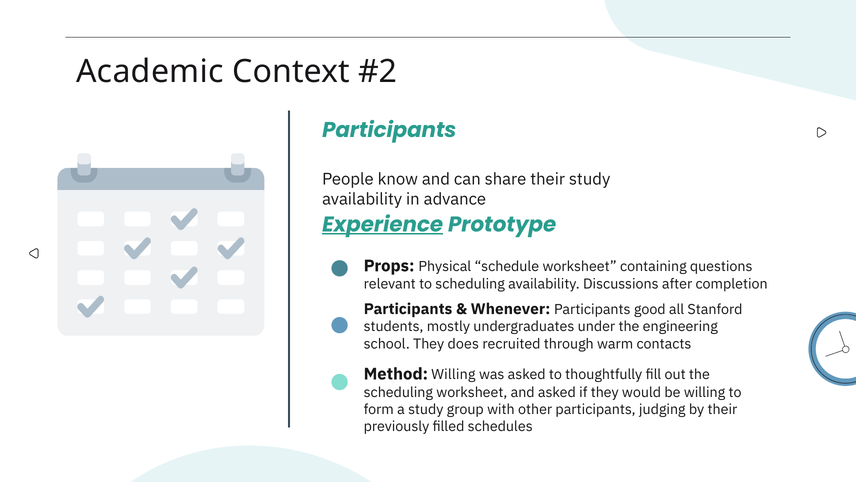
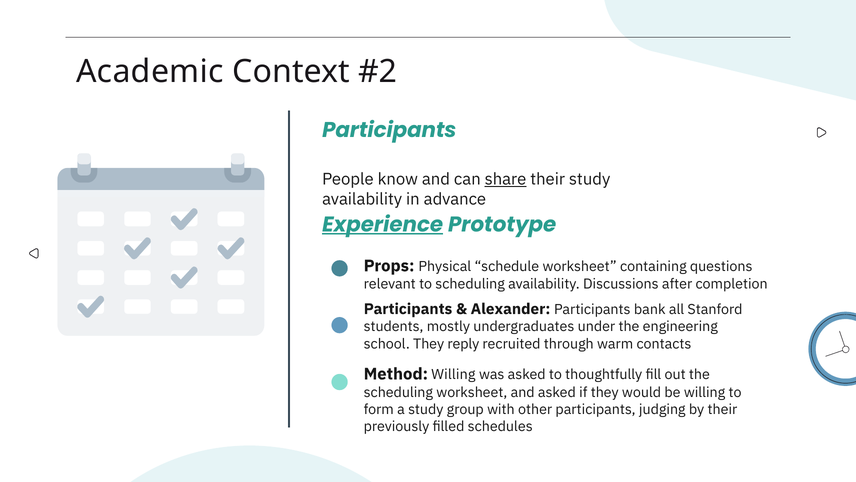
share underline: none -> present (506, 179)
Whenever: Whenever -> Alexander (511, 309)
good: good -> bank (650, 309)
does: does -> reply (463, 344)
